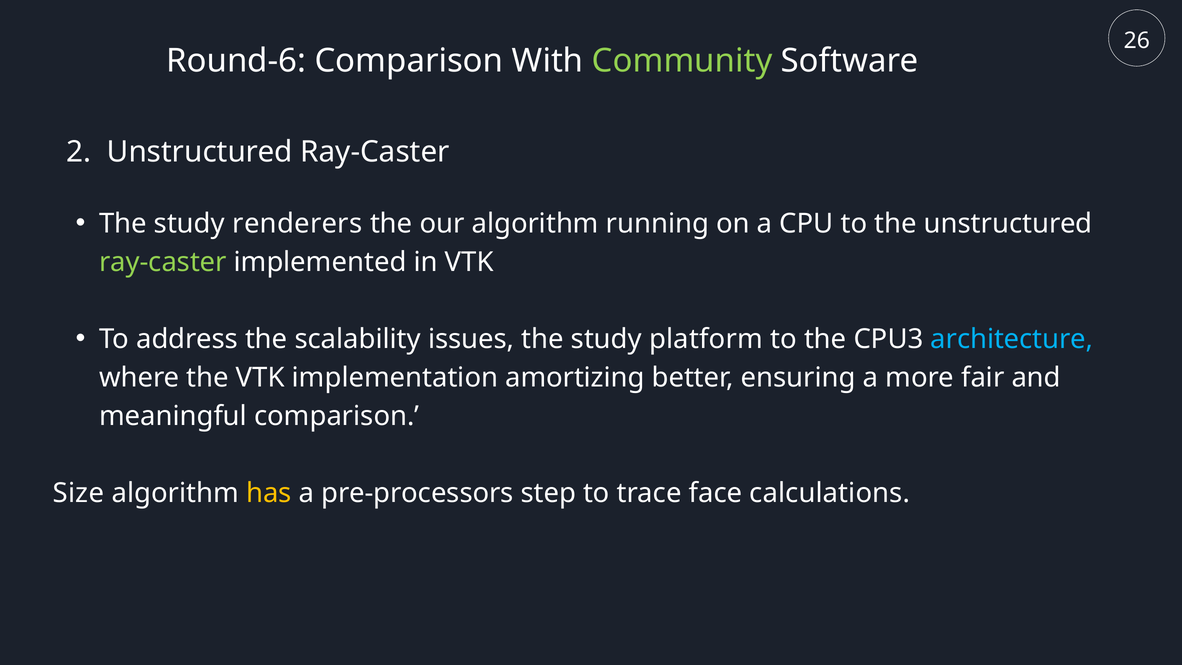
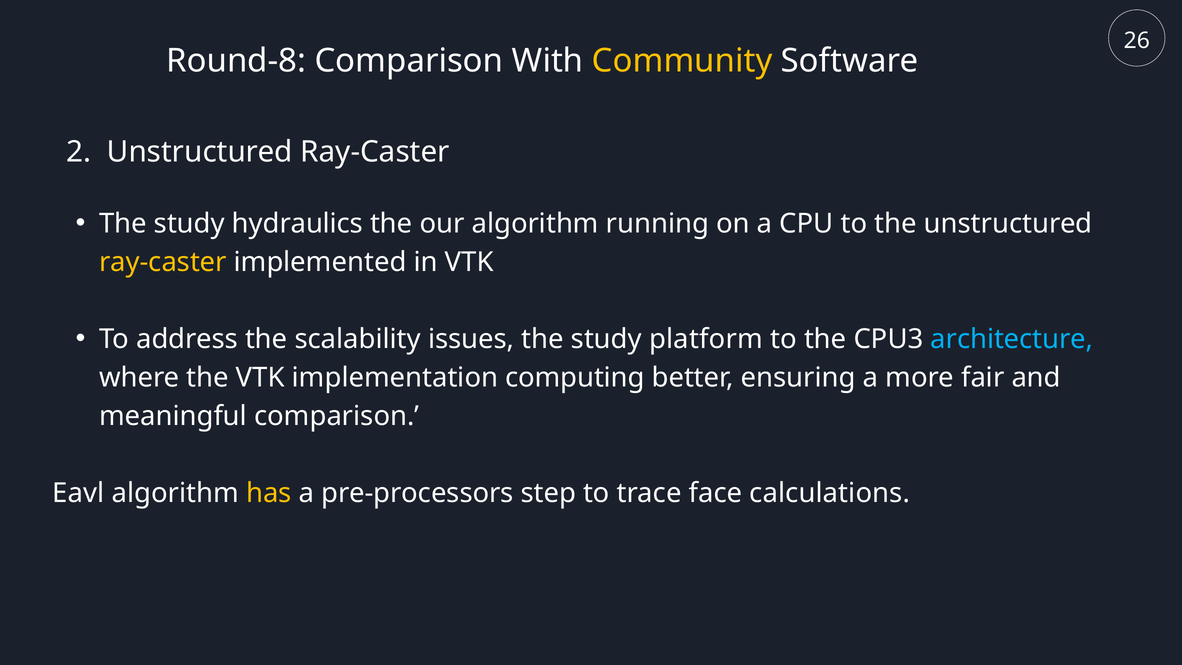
Round-6: Round-6 -> Round-8 (236, 61)
Community colour: light green -> yellow (682, 61)
renderers: renderers -> hydraulics (298, 224)
ray-caster colour: light green -> yellow (163, 262)
amortizing: amortizing -> computing (575, 378)
Size: Size -> Eavl (78, 493)
